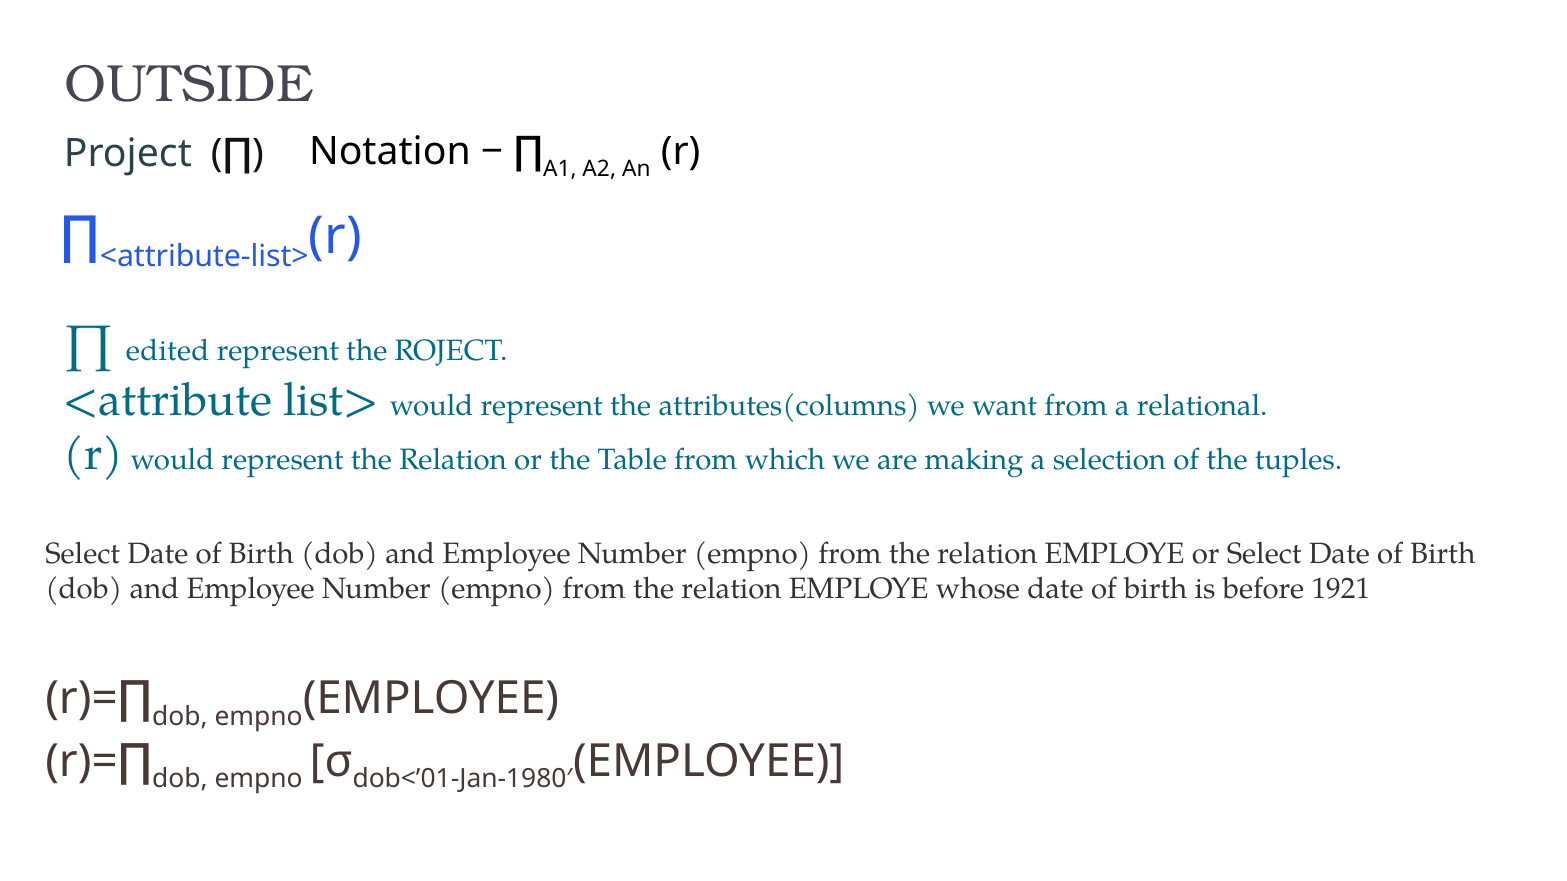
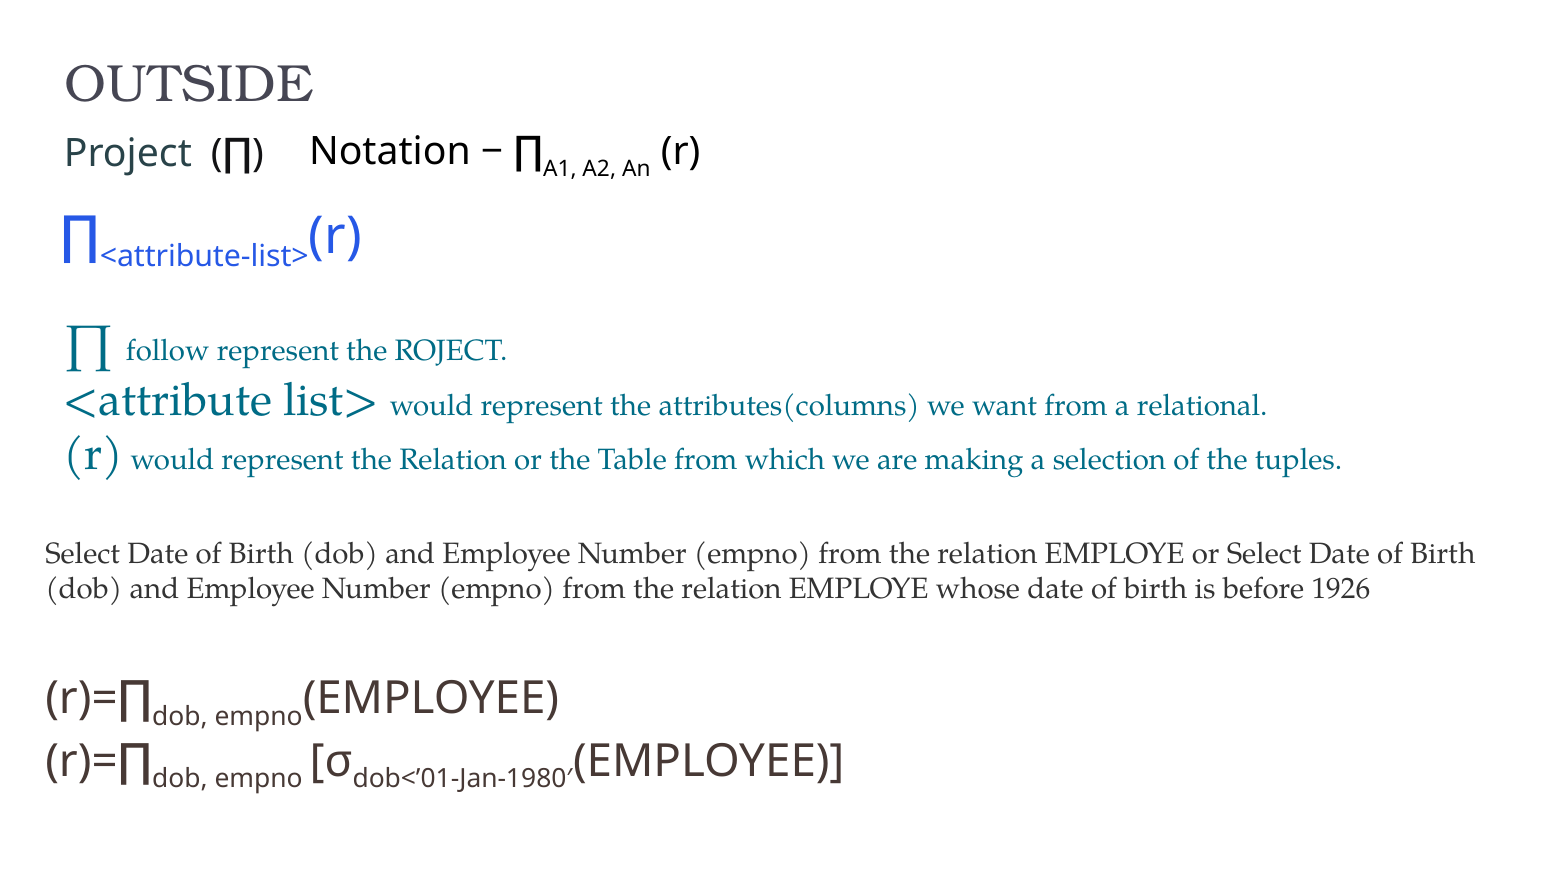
edited: edited -> follow (168, 351)
1921: 1921 -> 1926 (1341, 590)
